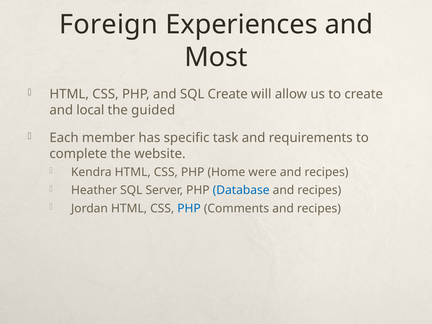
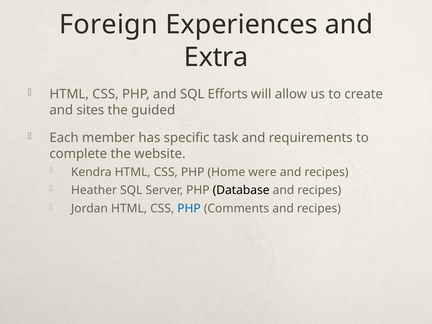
Most: Most -> Extra (216, 57)
SQL Create: Create -> Efforts (228, 94)
local: local -> sites (90, 110)
Database colour: blue -> black (241, 190)
